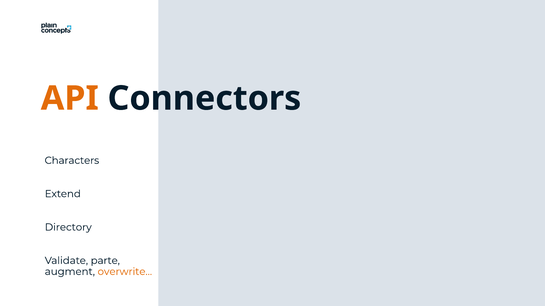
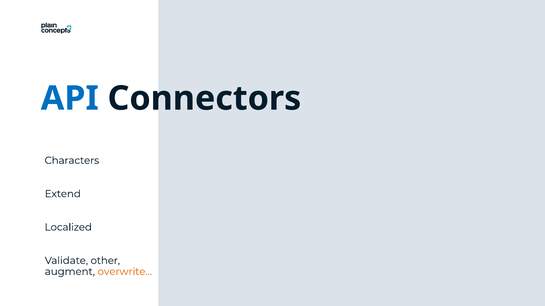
API colour: orange -> blue (70, 99)
Directory: Directory -> Localized (68, 228)
parte: parte -> other (105, 261)
